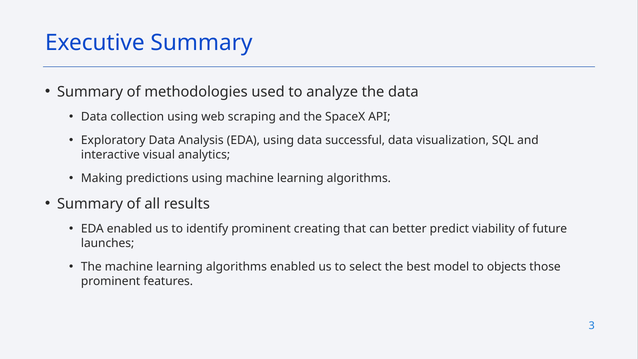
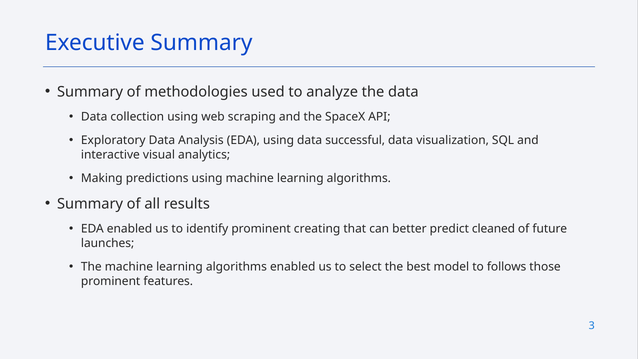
viability: viability -> cleaned (494, 229)
objects: objects -> follows (507, 267)
